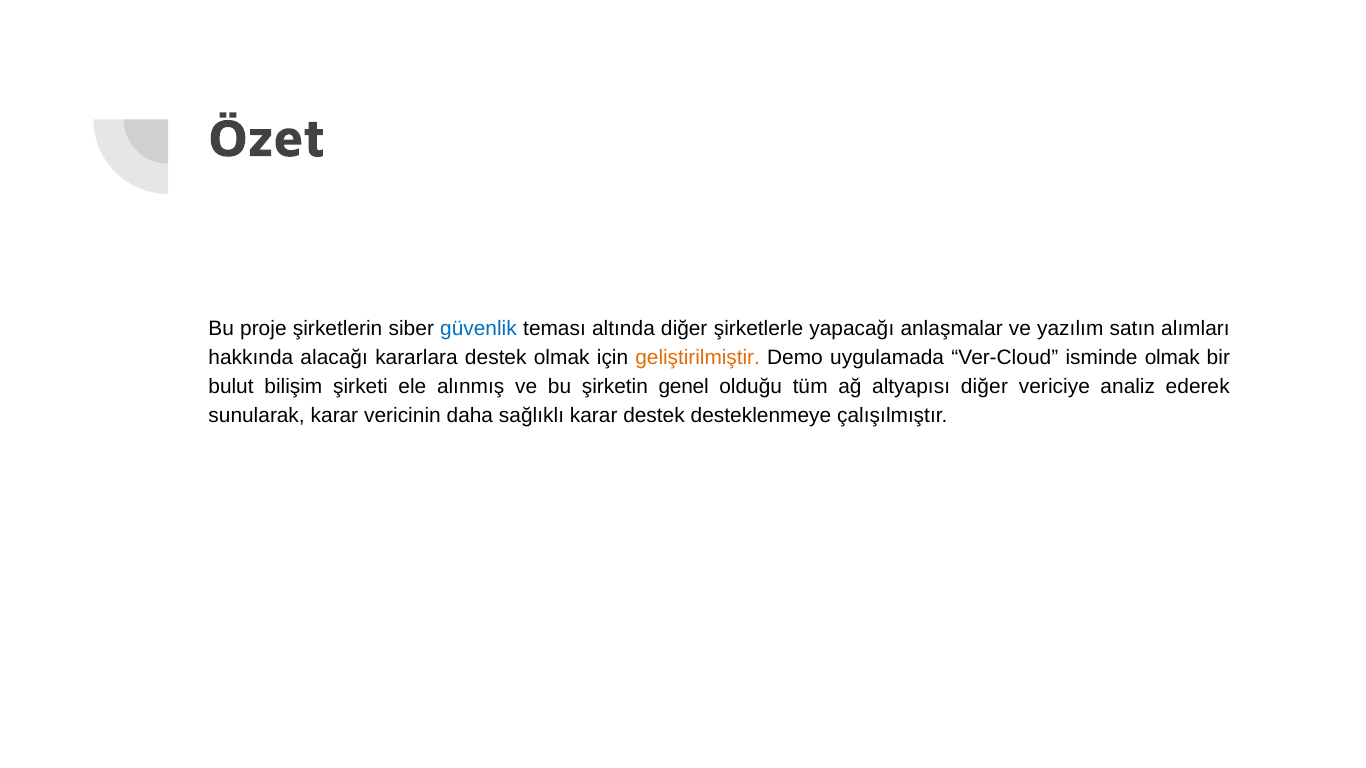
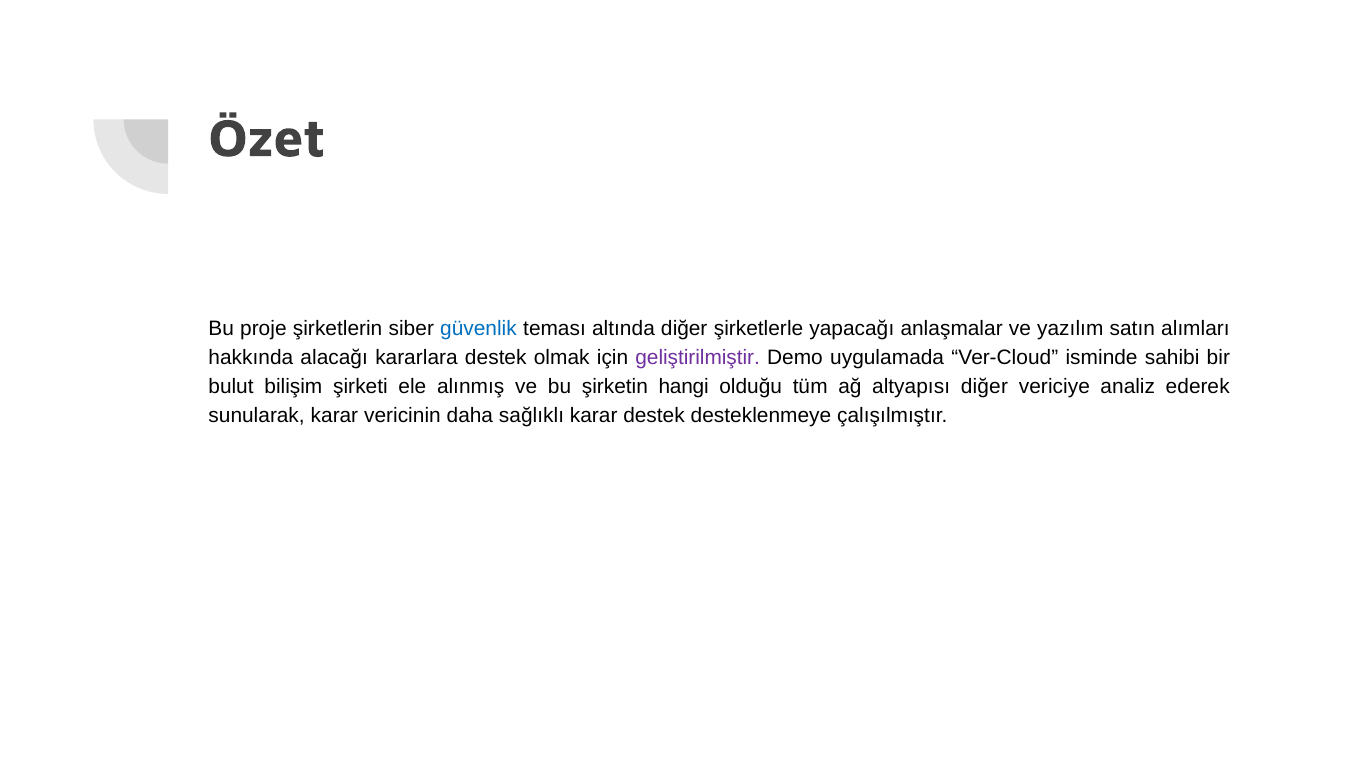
geliştirilmiştir colour: orange -> purple (698, 358)
isminde olmak: olmak -> sahibi (1172, 358)
genel: genel -> hangi (684, 387)
